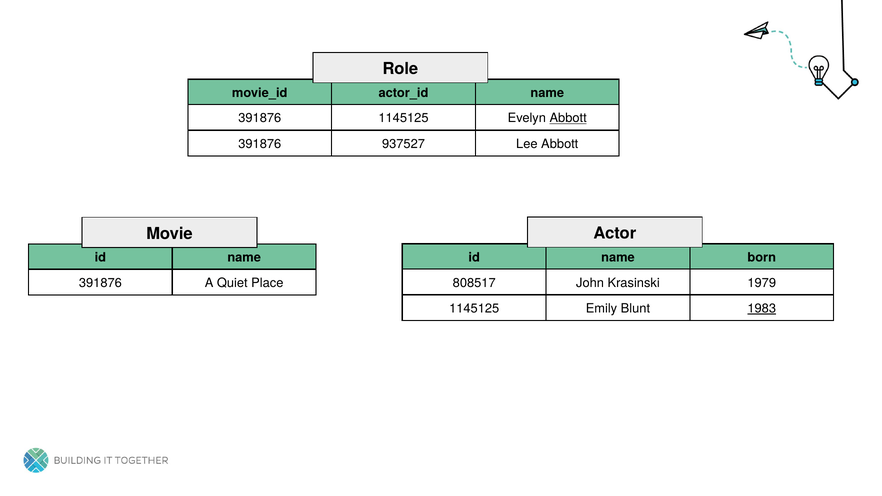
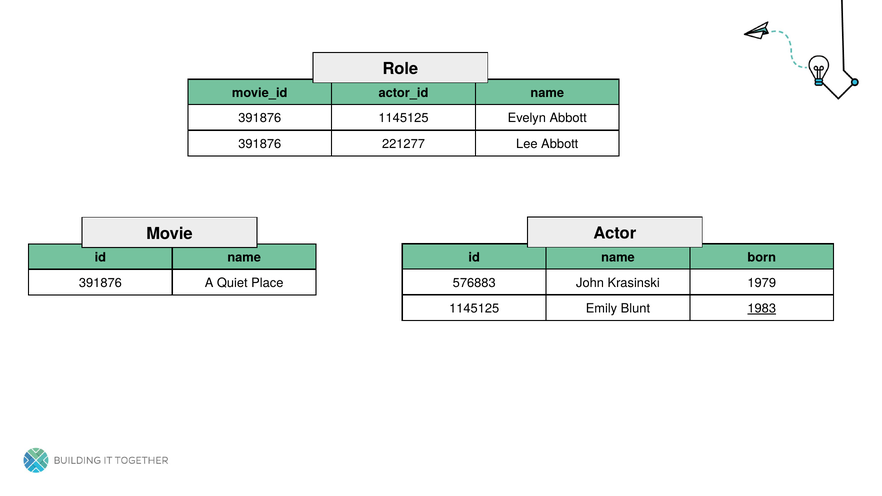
Abbott underline: present -> none (568, 118)
937527: 937527 -> 221277 (403, 144)
808517: 808517 -> 576883 (474, 283)
